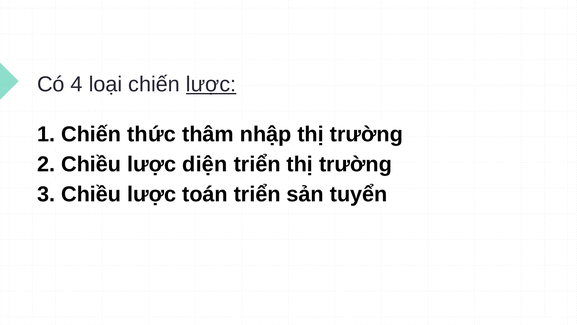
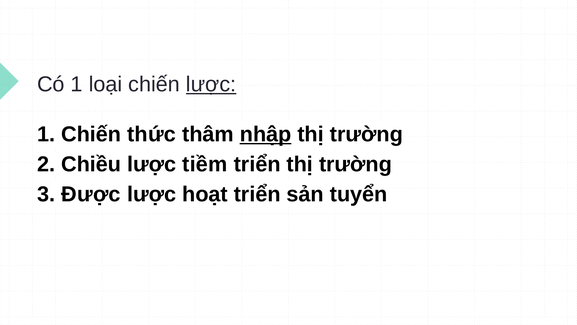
Có 4: 4 -> 1 (77, 84)
nhập underline: none -> present (266, 134)
diện: diện -> tiềm (205, 164)
3 Chiều: Chiều -> Được (91, 194)
toán: toán -> hoạt (205, 194)
